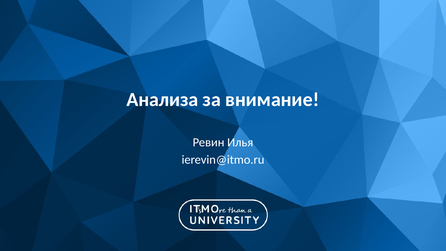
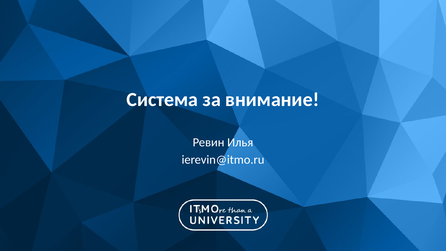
Анализа: Анализа -> Система (162, 99)
